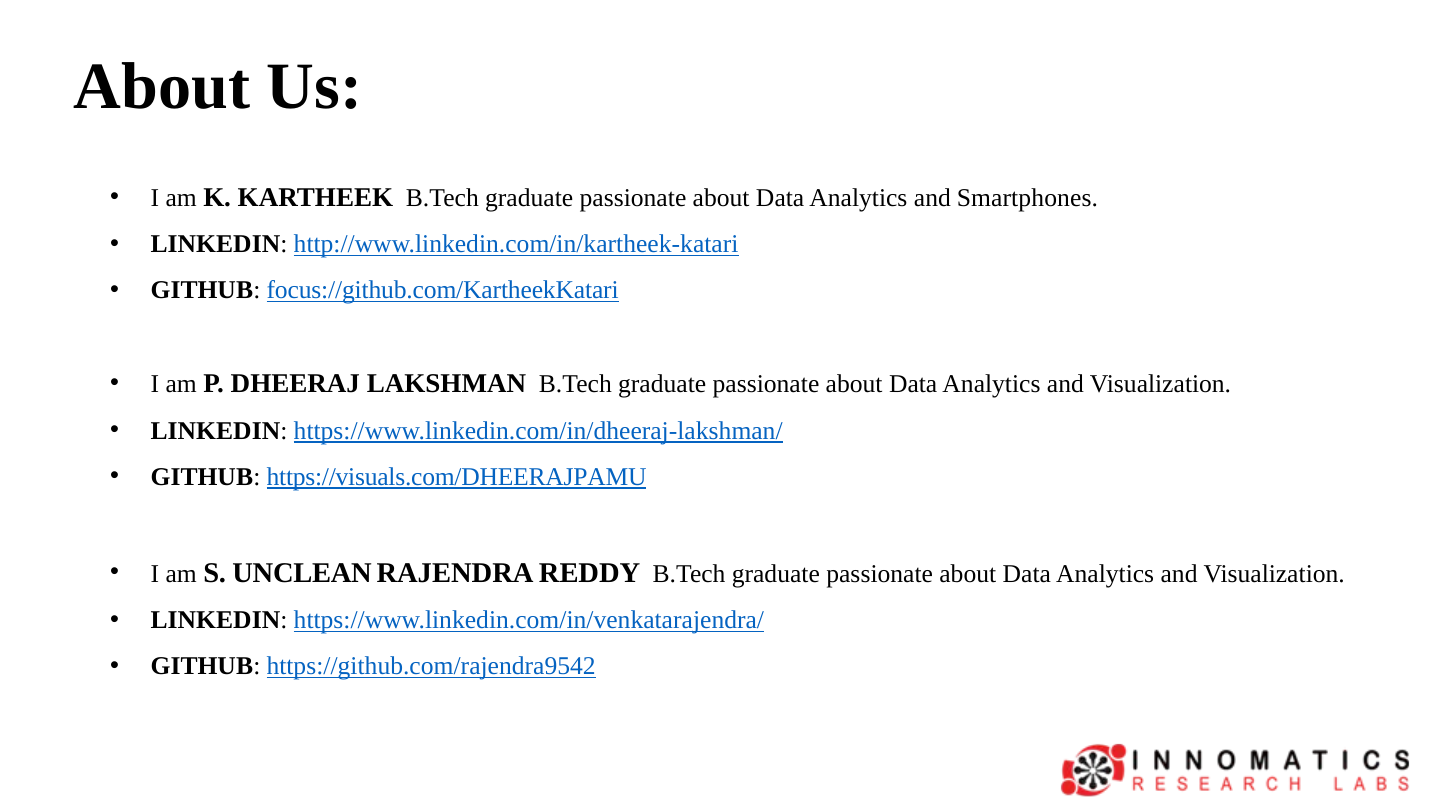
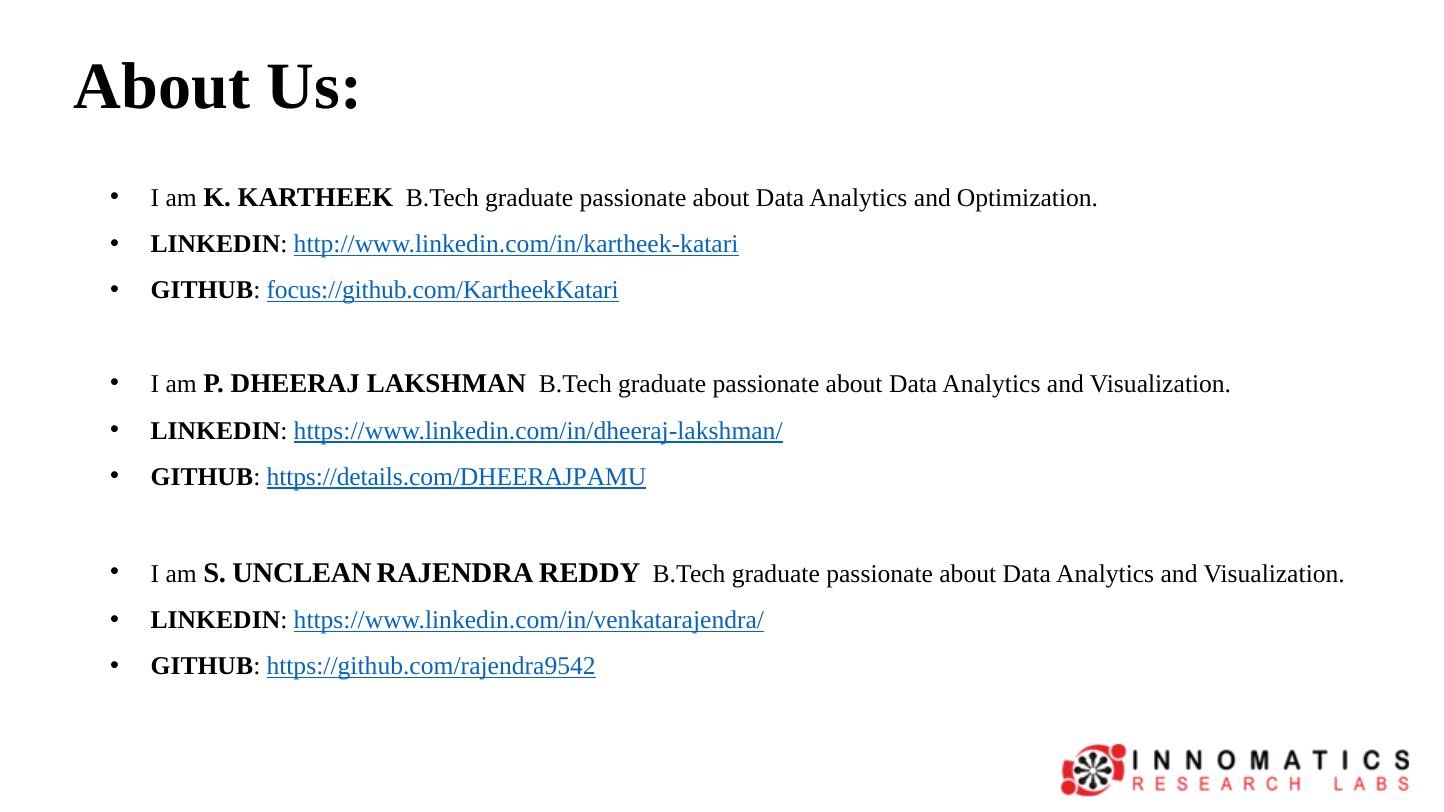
Smartphones: Smartphones -> Optimization (1027, 198)
https://visuals.com/DHEERAJPAMU: https://visuals.com/DHEERAJPAMU -> https://details.com/DHEERAJPAMU (456, 477)
